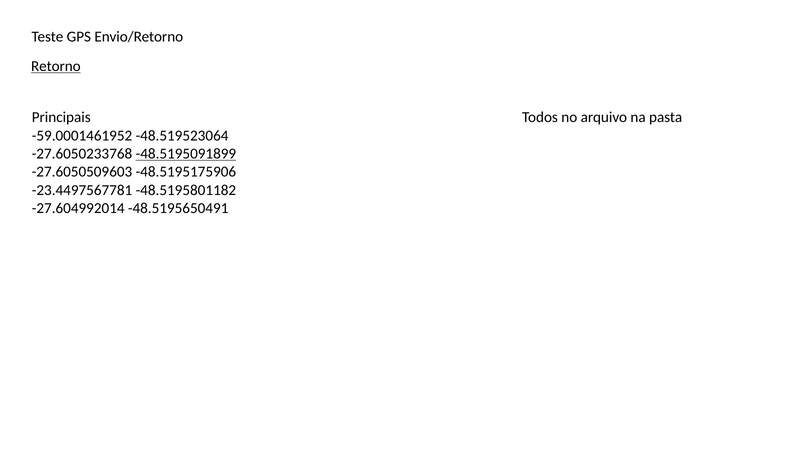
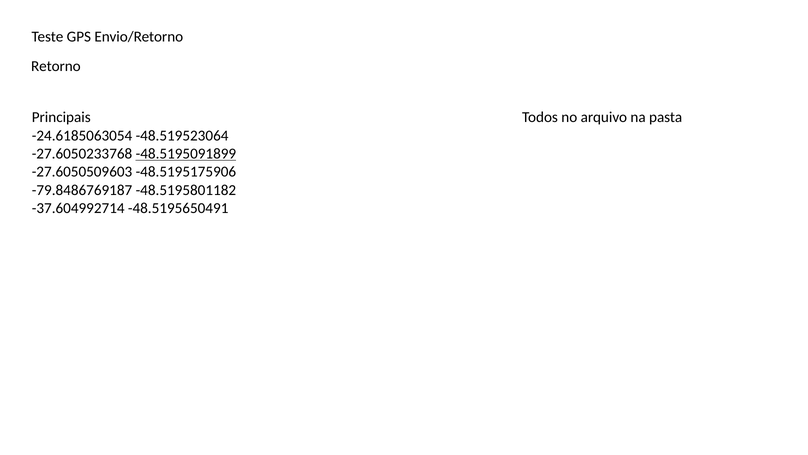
Retorno underline: present -> none (56, 66)
-59.0001461952: -59.0001461952 -> -24.6185063054 (82, 135)
-23.4497567781: -23.4497567781 -> -79.8486769187 (82, 190)
-27.604992014: -27.604992014 -> -37.604992714 (78, 208)
